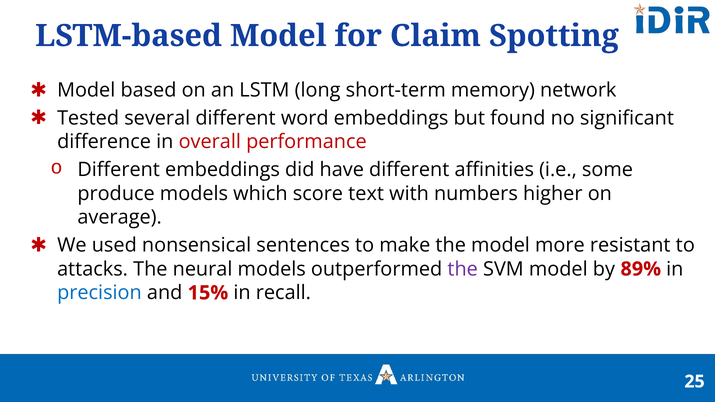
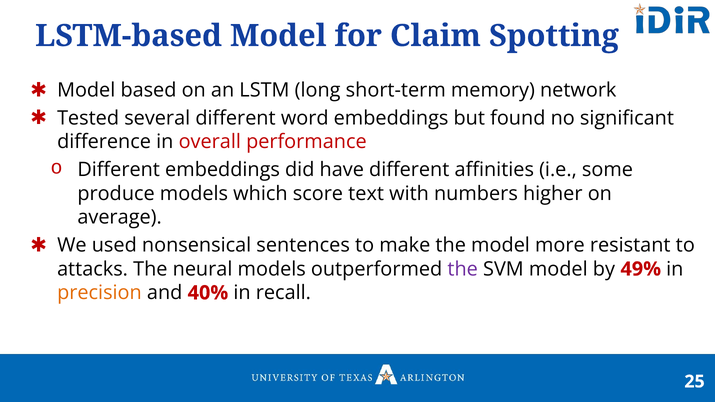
89%: 89% -> 49% (641, 269)
precision colour: blue -> orange (99, 293)
15%: 15% -> 40% (208, 293)
